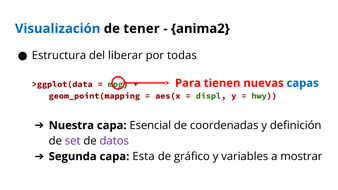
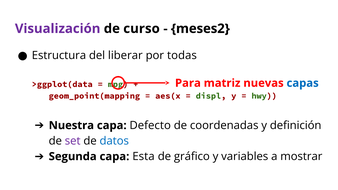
Visualización colour: blue -> purple (58, 29)
tener: tener -> curso (142, 29)
anima2: anima2 -> meses2 (200, 29)
tienen: tienen -> matriz (222, 83)
Esencial: Esencial -> Defecto (150, 125)
datos colour: purple -> blue (114, 141)
